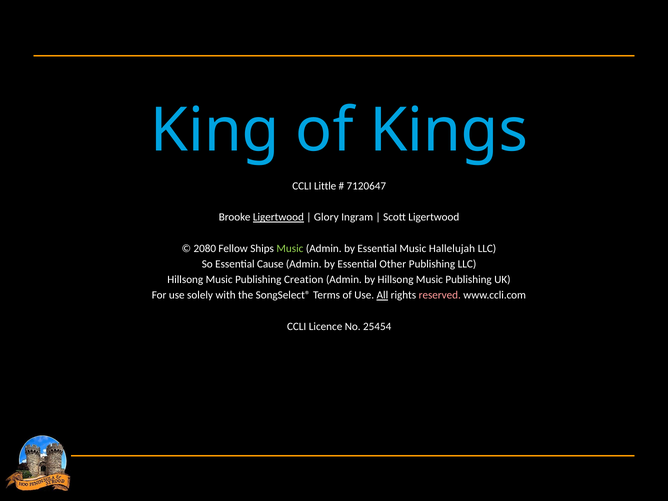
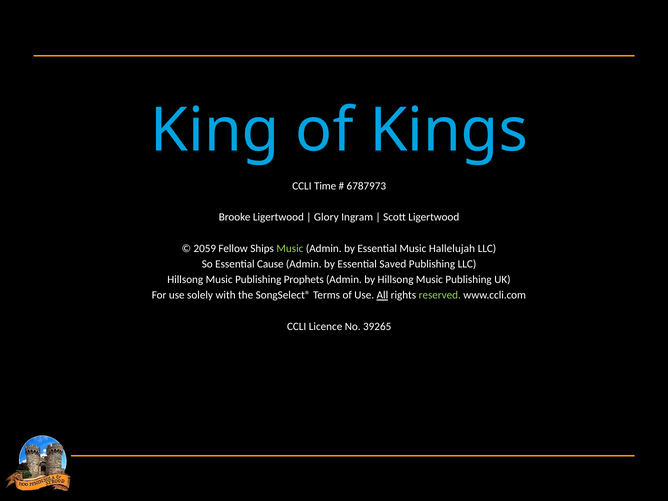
Little: Little -> Time (325, 186)
7120647: 7120647 -> 6787973 (366, 186)
Ligertwood underline: present -> none (278, 217)
2080: 2080 -> 2059 (205, 248)
Other: Other -> Saved (393, 264)
Creation: Creation -> Prophets (304, 280)
reserved colour: pink -> light green (440, 295)
25454: 25454 -> 39265 (377, 326)
